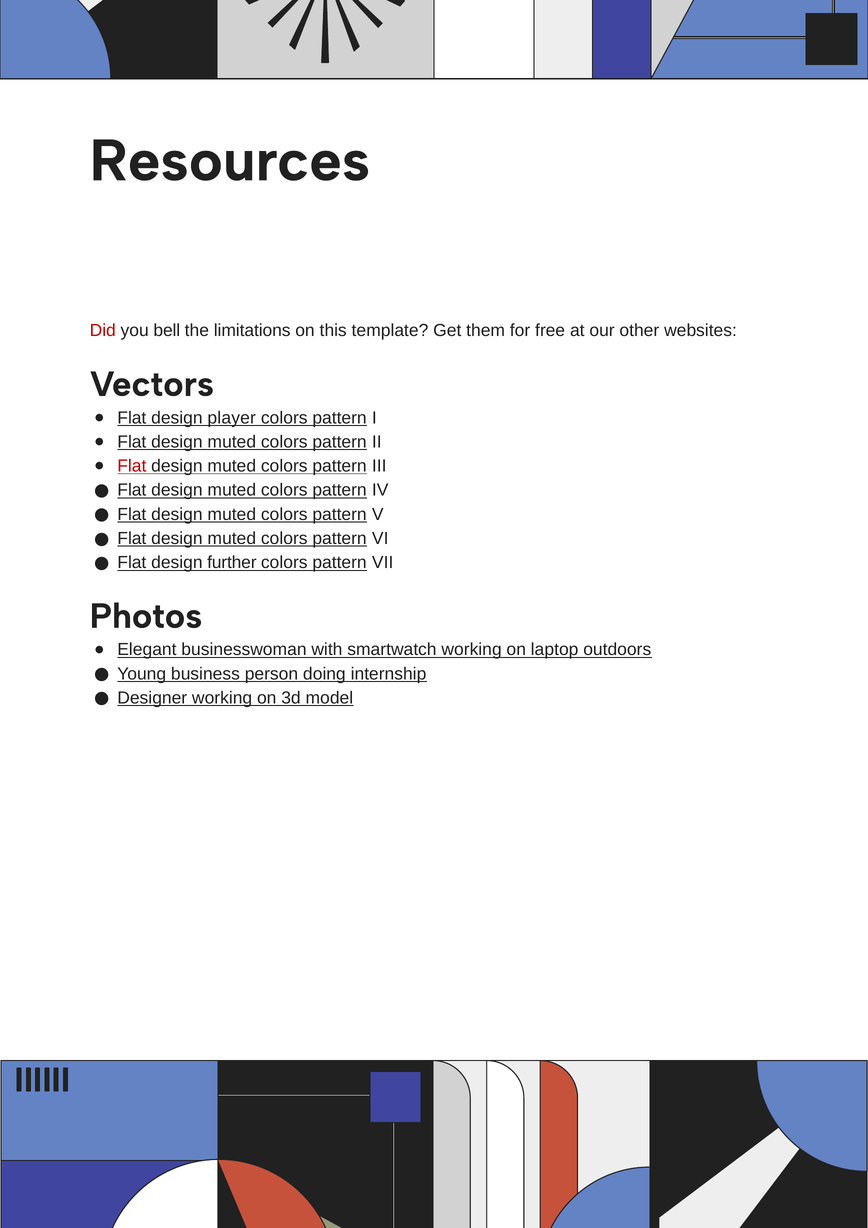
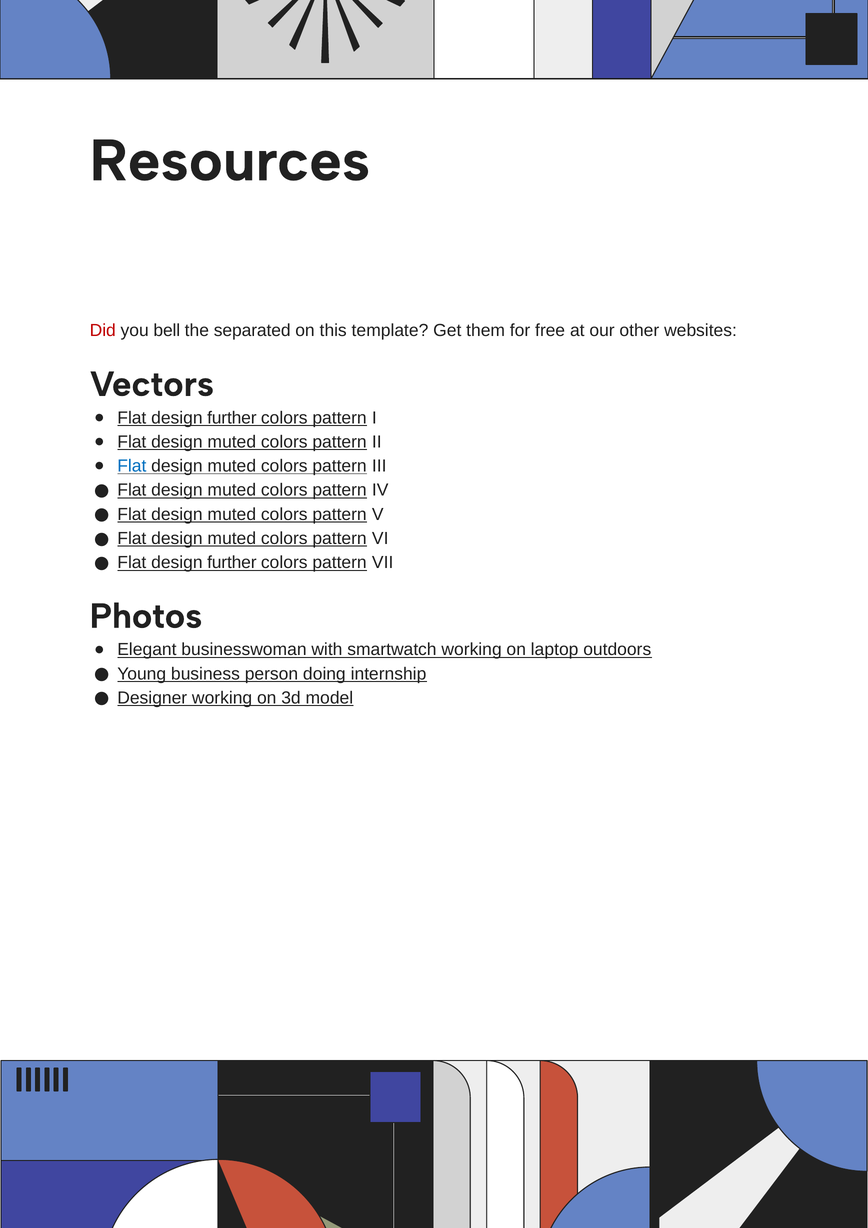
limitations: limitations -> separated (252, 331)
player: player -> further (232, 418)
Flat colour: red -> blue (132, 466)
